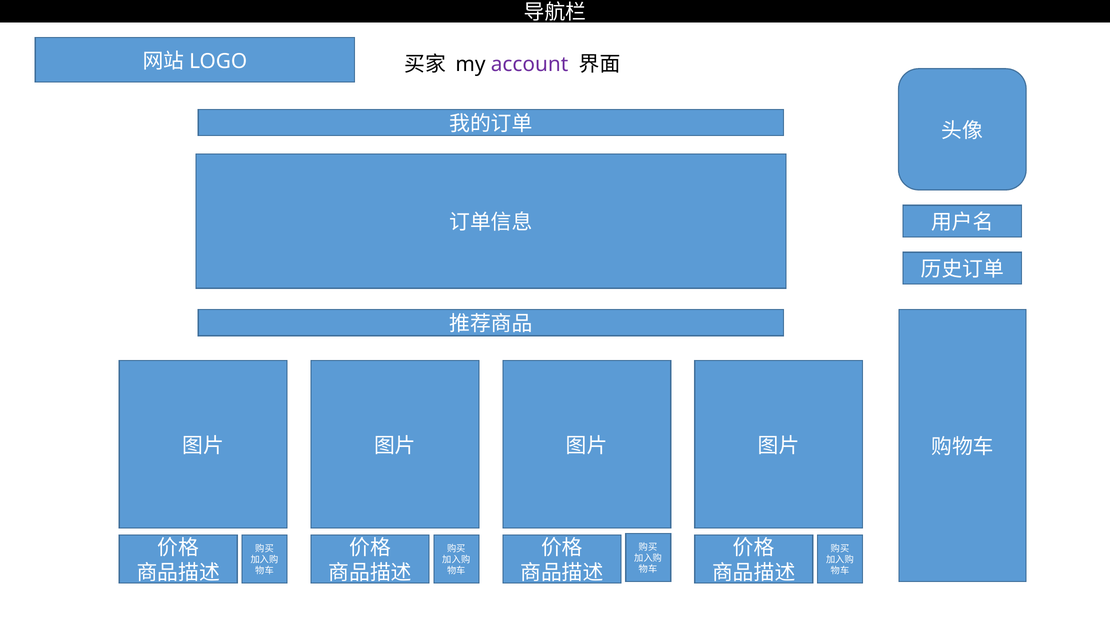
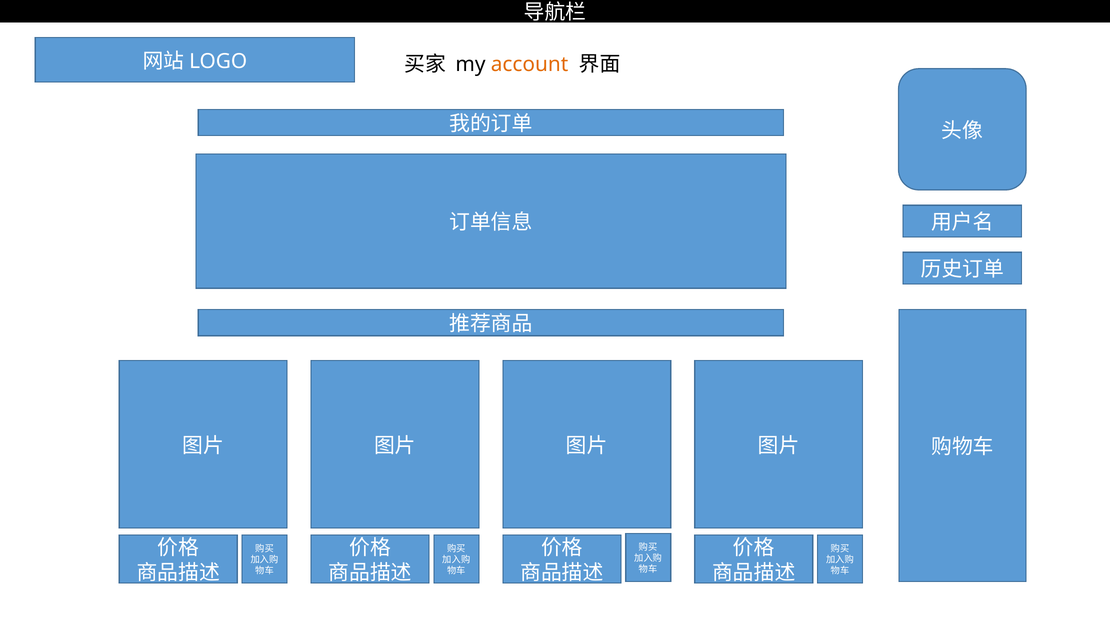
account colour: purple -> orange (530, 64)
